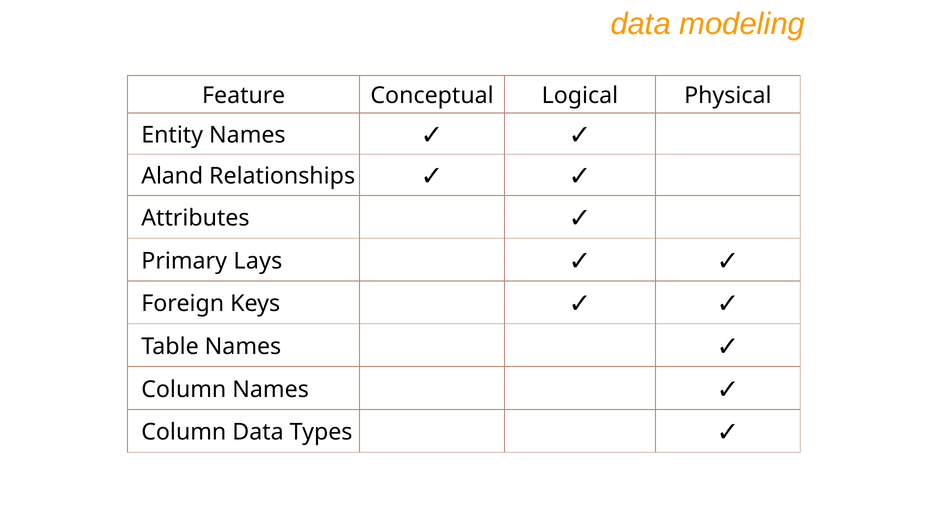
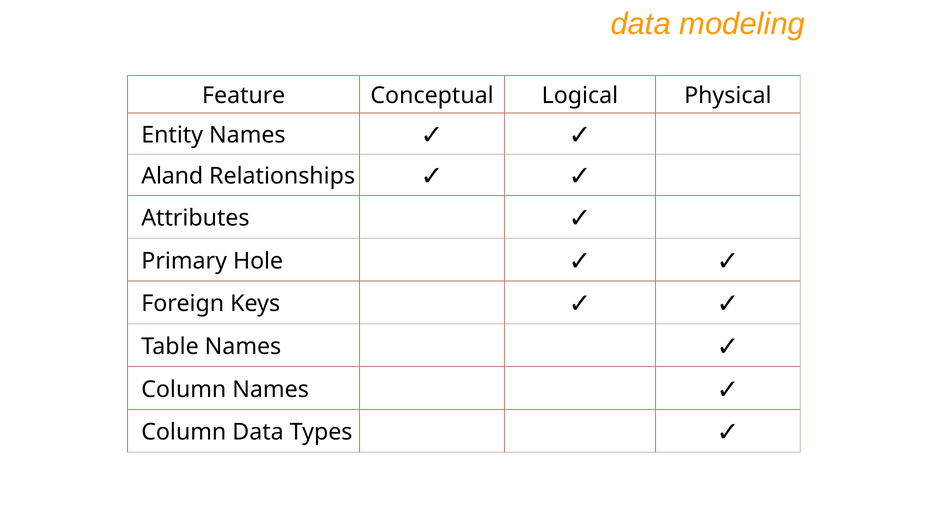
Lays: Lays -> Hole (258, 261)
